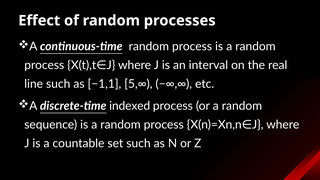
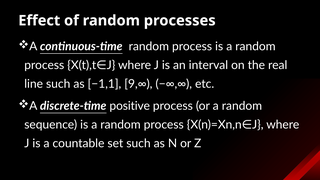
5,∞: 5,∞ -> 9,∞ (138, 84)
indexed: indexed -> positive (130, 106)
